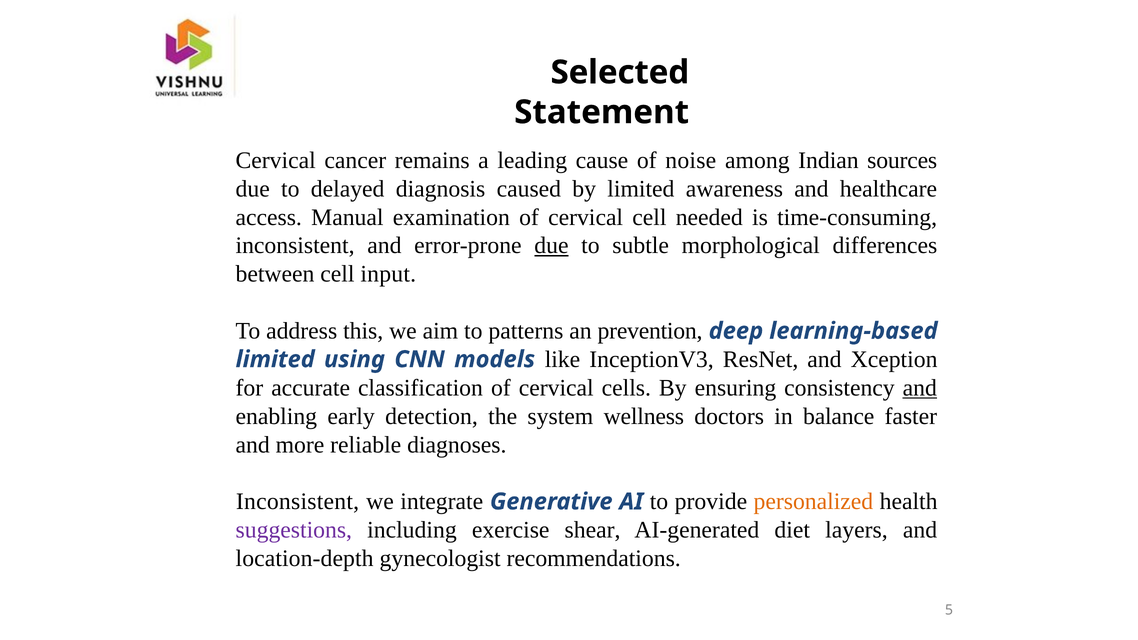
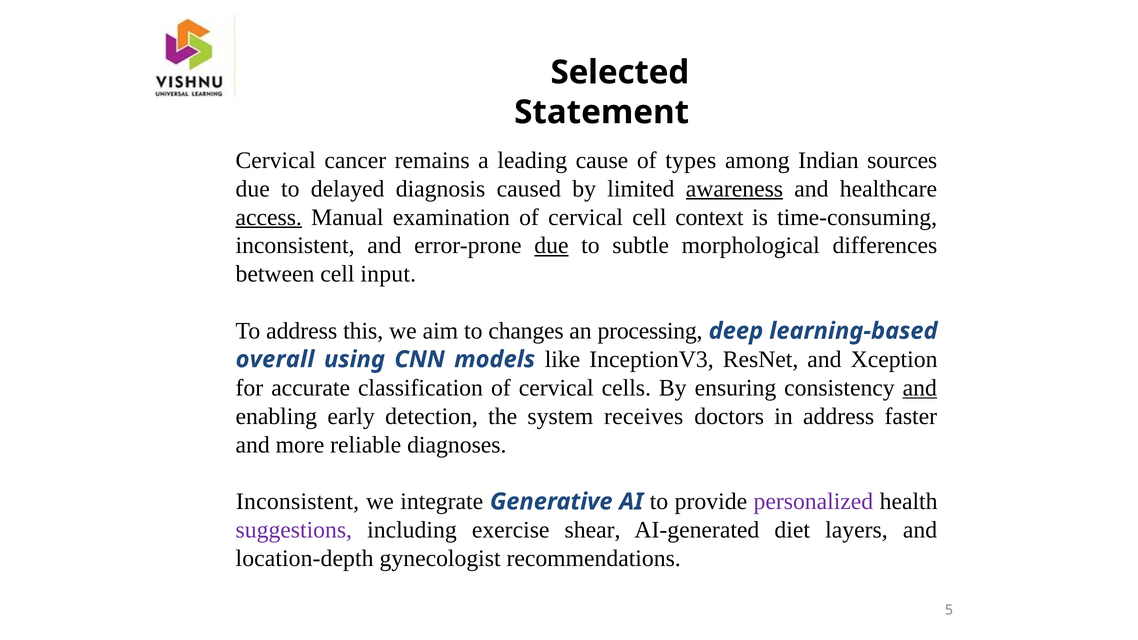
noise: noise -> types (691, 160)
awareness underline: none -> present (734, 189)
access underline: none -> present (269, 217)
needed: needed -> context (709, 217)
patterns: patterns -> changes (526, 331)
prevention: prevention -> processing (650, 331)
limited: limited -> overall (275, 359)
wellness: wellness -> receives (644, 416)
in balance: balance -> address (839, 416)
personalized colour: orange -> purple (813, 502)
